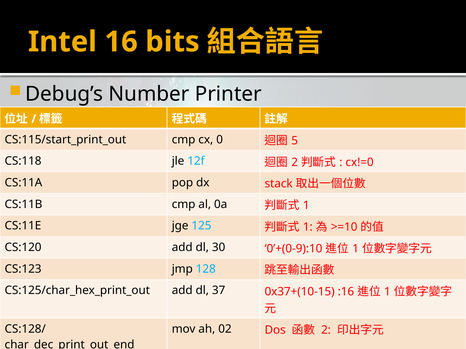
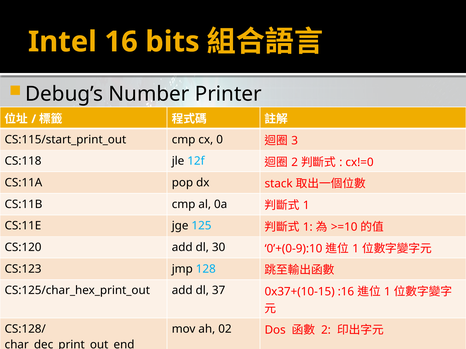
5: 5 -> 3 (295, 141)
